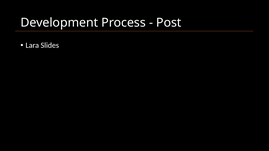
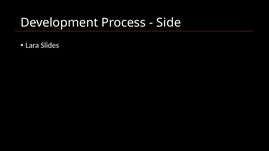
Post: Post -> Side (169, 23)
